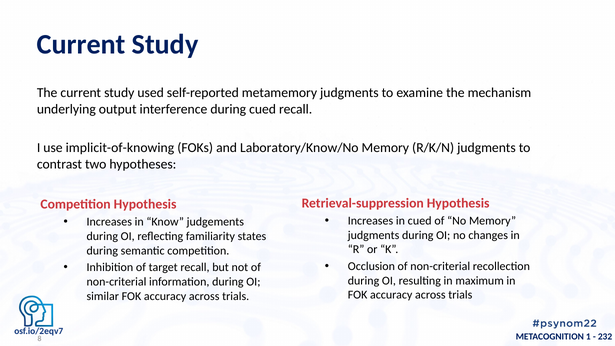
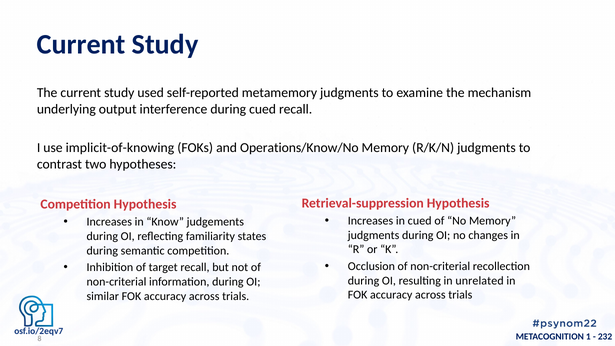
Laboratory/Know/No: Laboratory/Know/No -> Operations/Know/No (299, 148)
maximum: maximum -> unrelated (480, 281)
